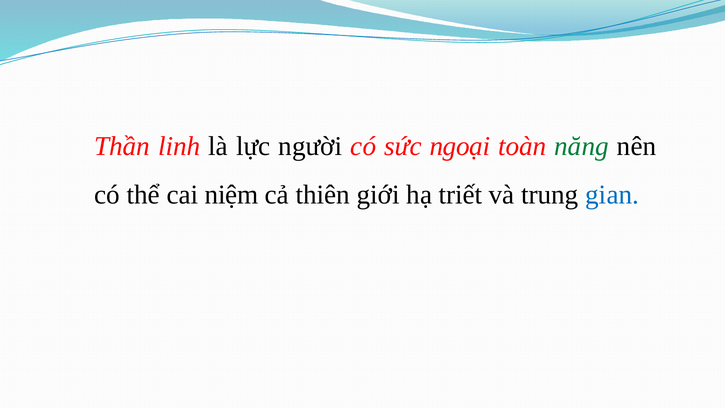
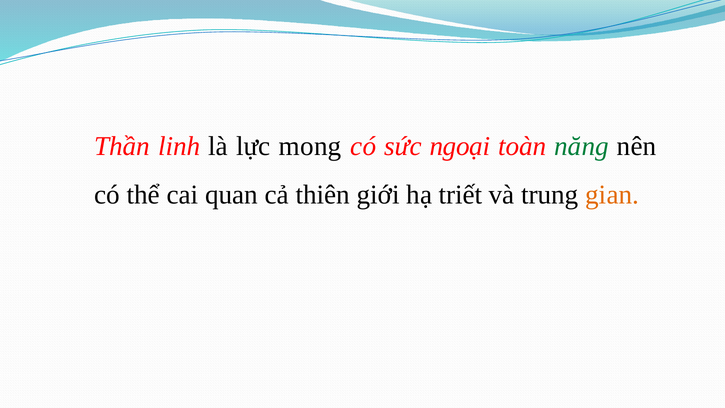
người: người -> mong (310, 146)
niệm: niệm -> quan (231, 195)
gian colour: blue -> orange (612, 195)
